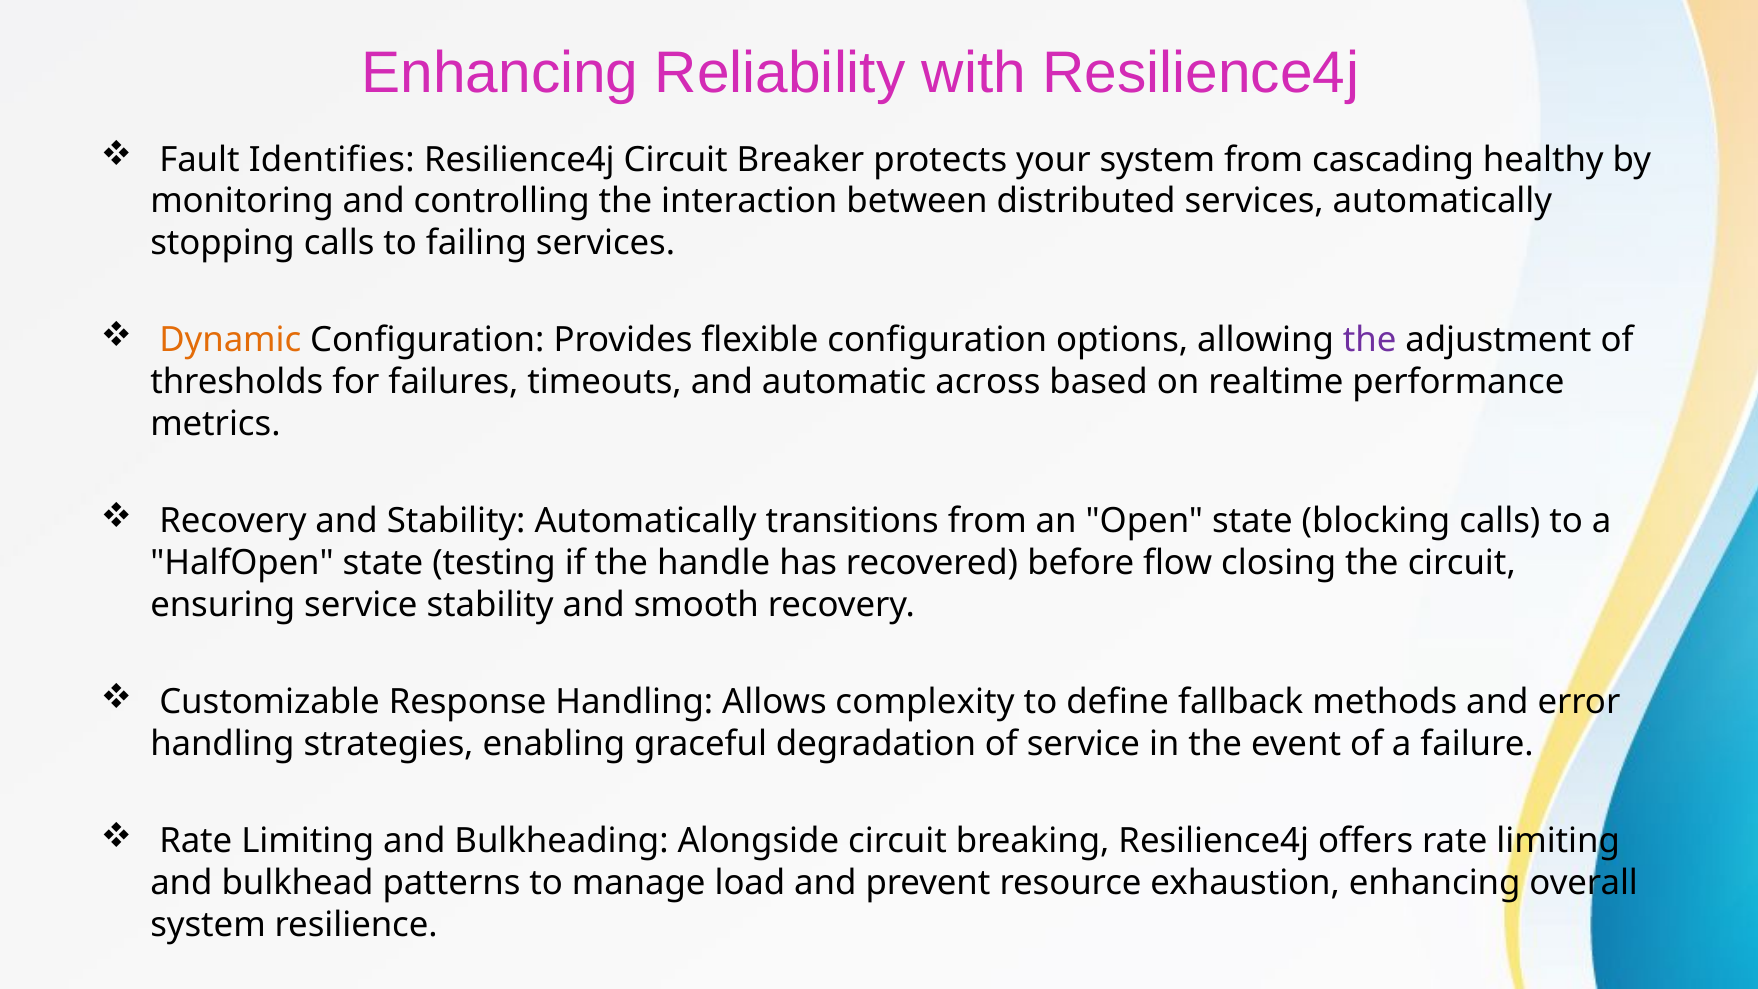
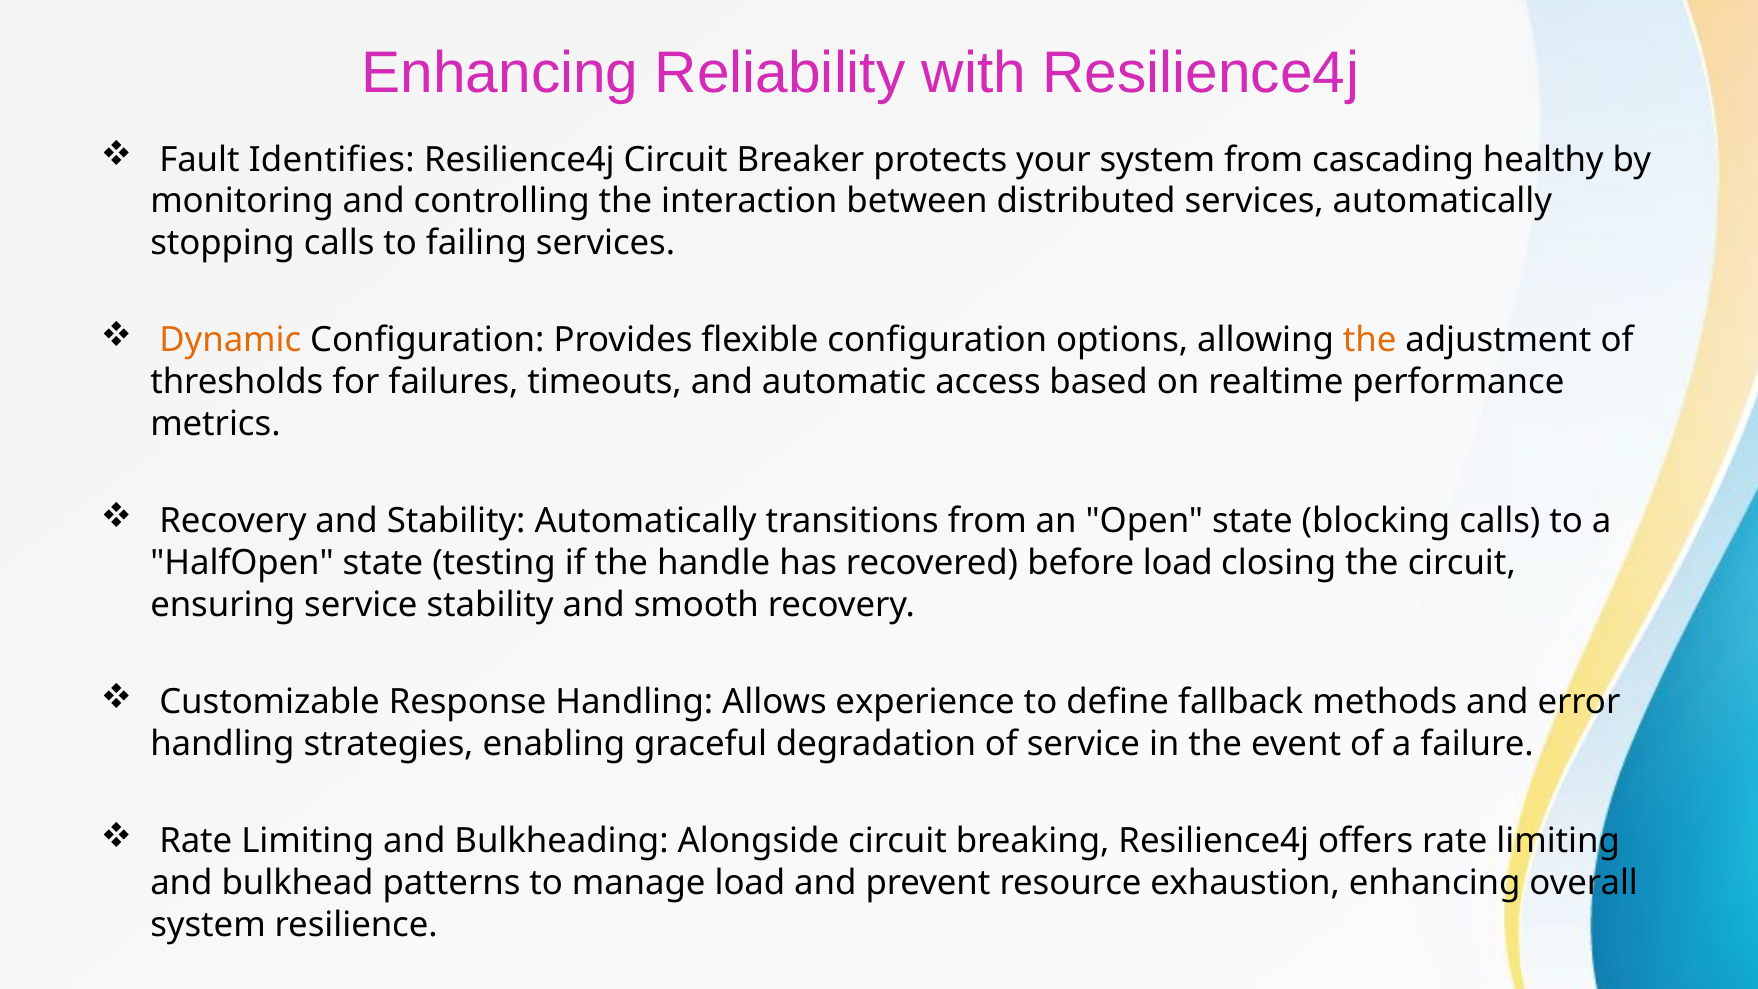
the colour: purple -> orange (1370, 340)
across: across -> access (988, 382)
before flow: flow -> load (1178, 563)
complexity: complexity -> experience (925, 702)
